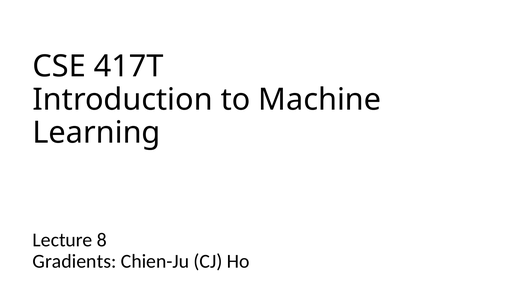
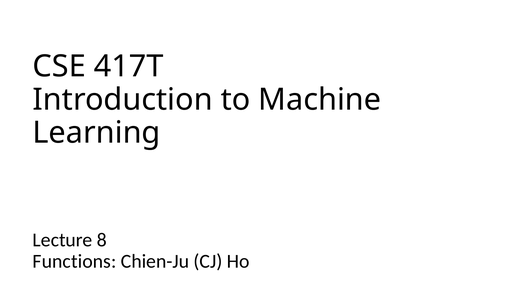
Gradients: Gradients -> Functions (74, 261)
